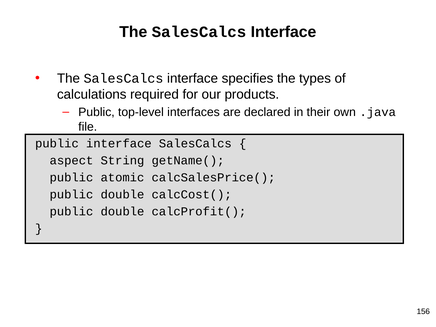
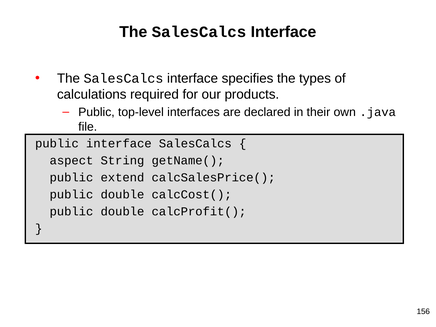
atomic: atomic -> extend (122, 178)
